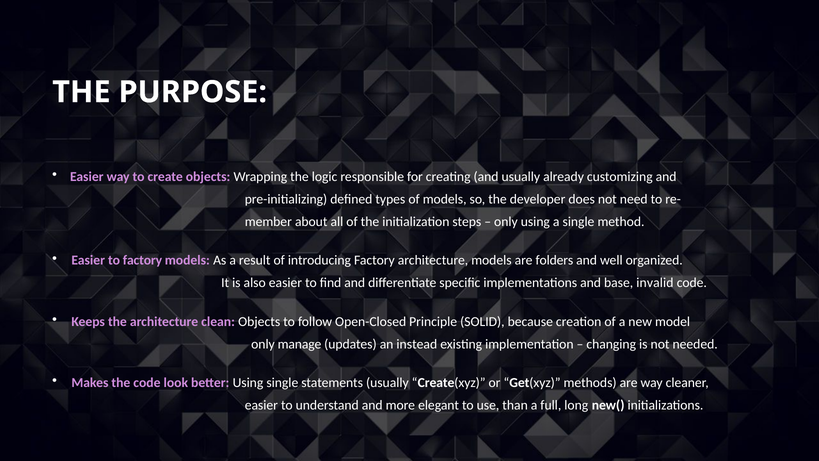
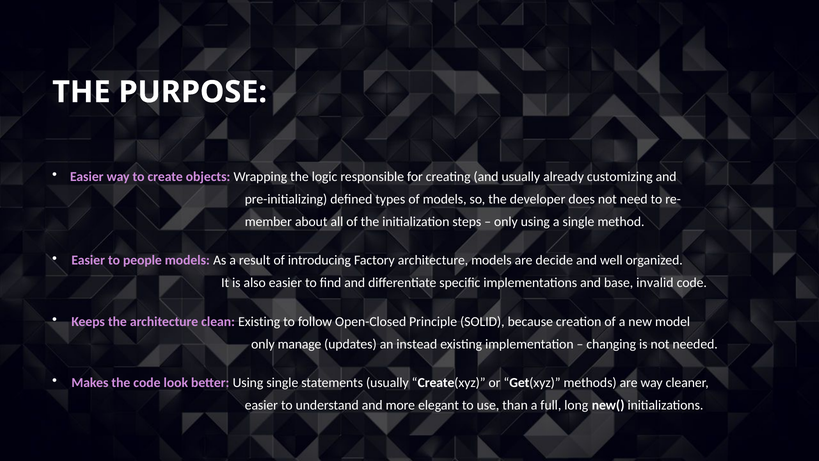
to factory: factory -> people (142, 260)
folders: folders -> decide (554, 260)
clean Objects: Objects -> Existing (259, 321)
